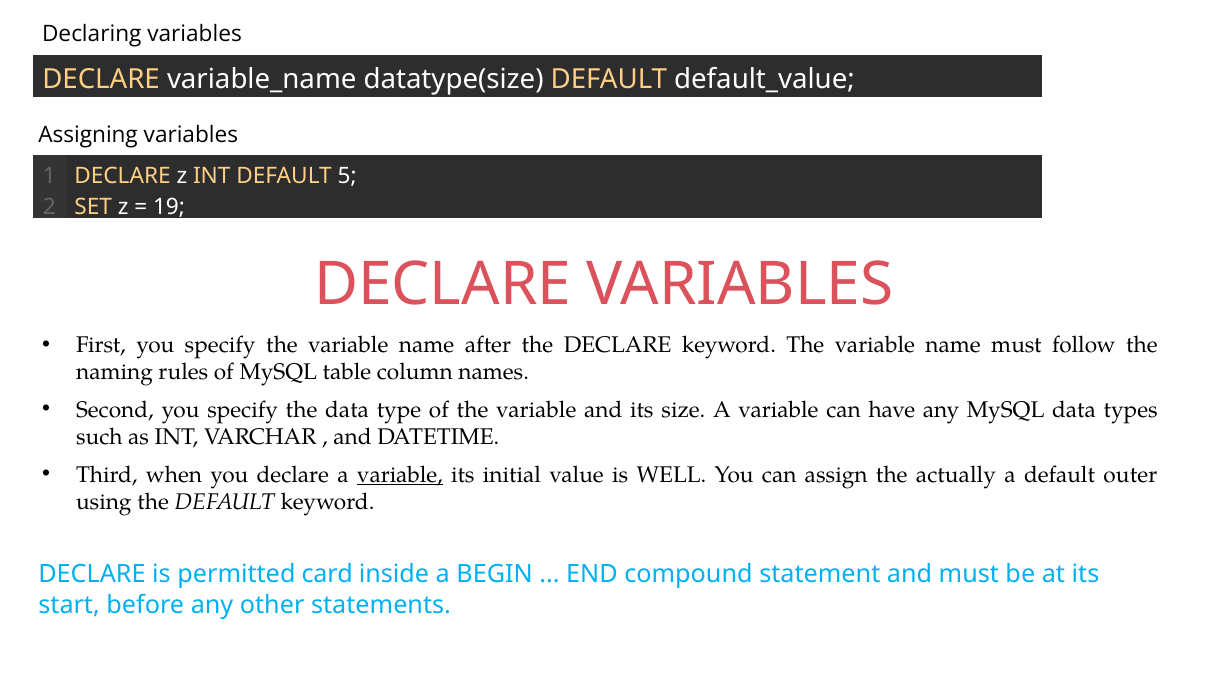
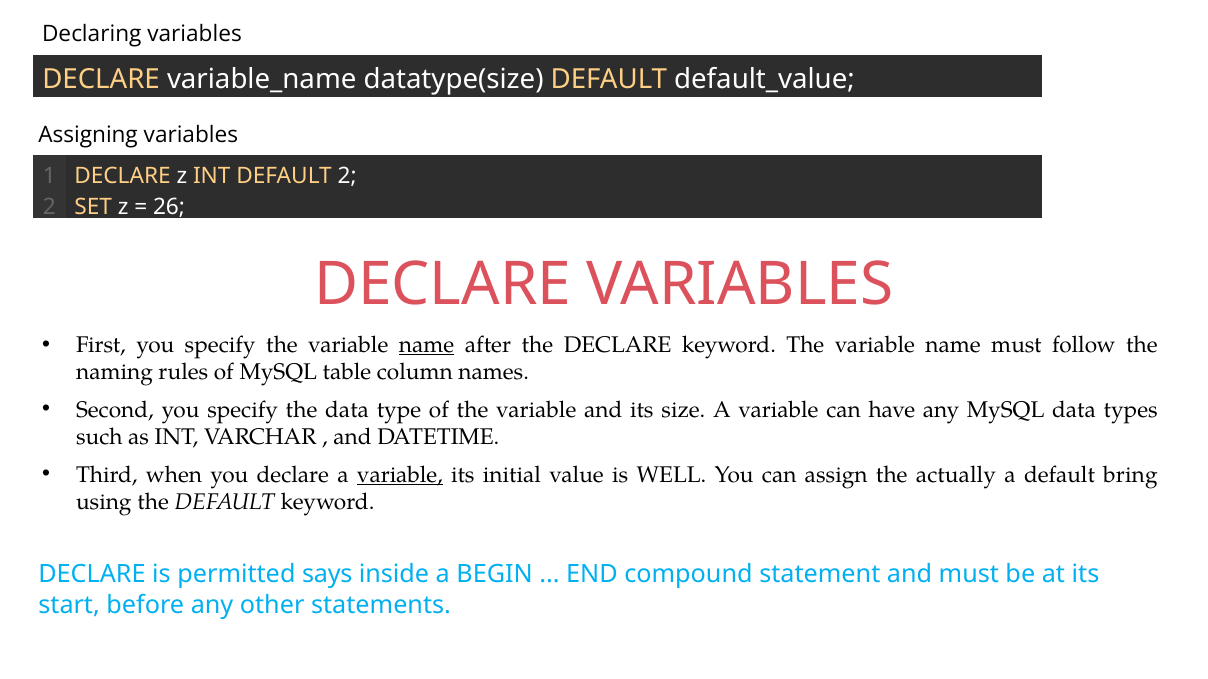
DEFAULT 5: 5 -> 2 (347, 176)
19: 19 -> 26 (169, 207)
name underline: none -> present (427, 345)
outer: outer -> bring (1130, 475)
card: card -> says (327, 575)
